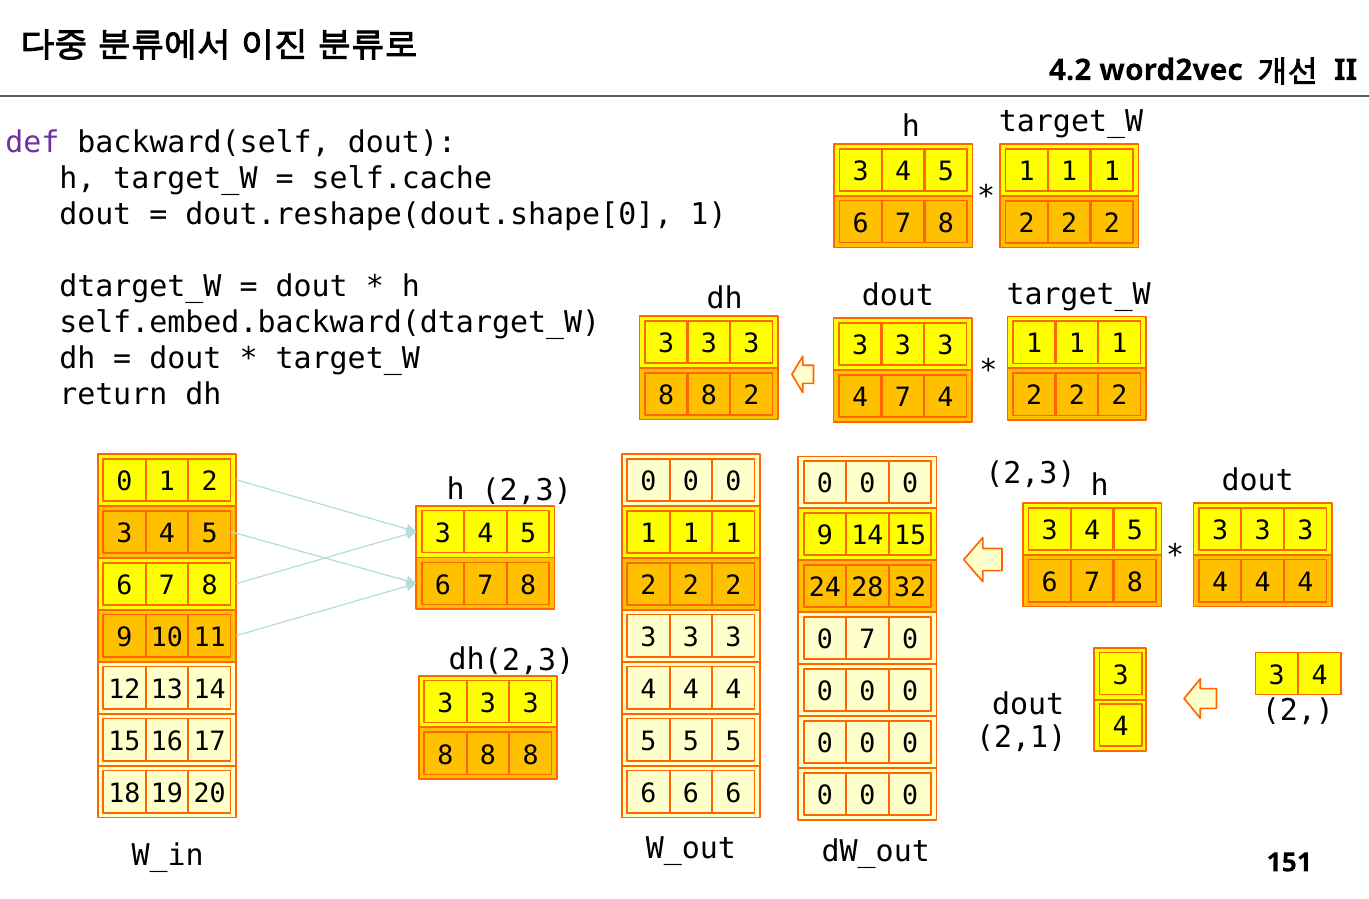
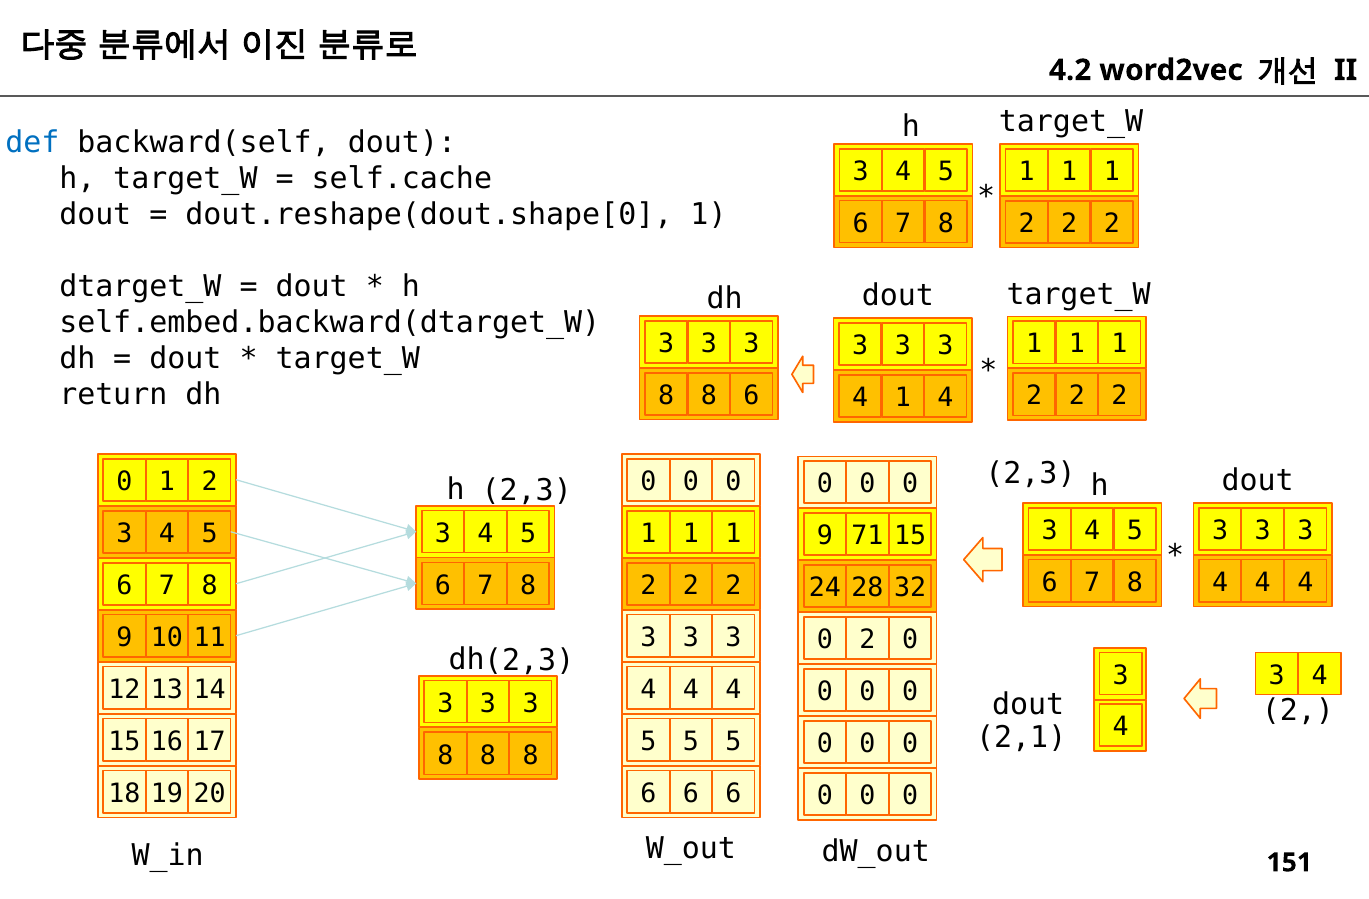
def colour: purple -> blue (32, 143)
8 2: 2 -> 6 (751, 396)
4 7: 7 -> 1 (903, 398)
9 14: 14 -> 71 (867, 536)
0 7: 7 -> 2 (867, 640)
